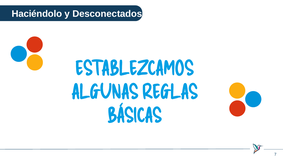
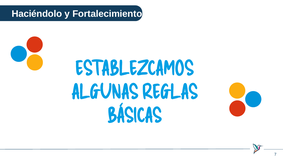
Desconectados: Desconectados -> Fortalecimiento (107, 14)
